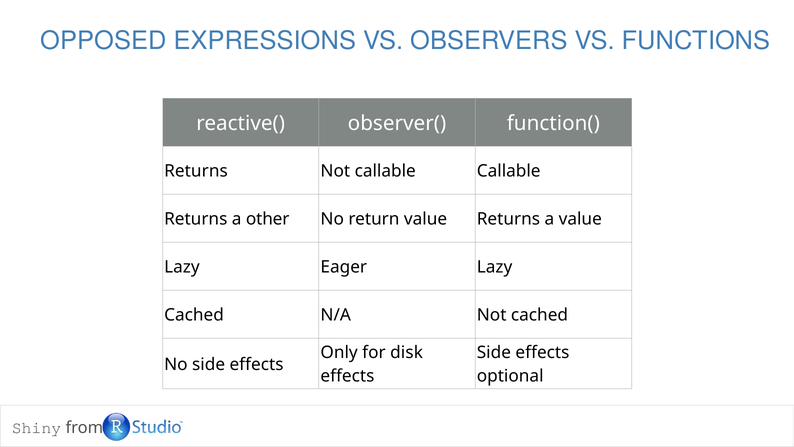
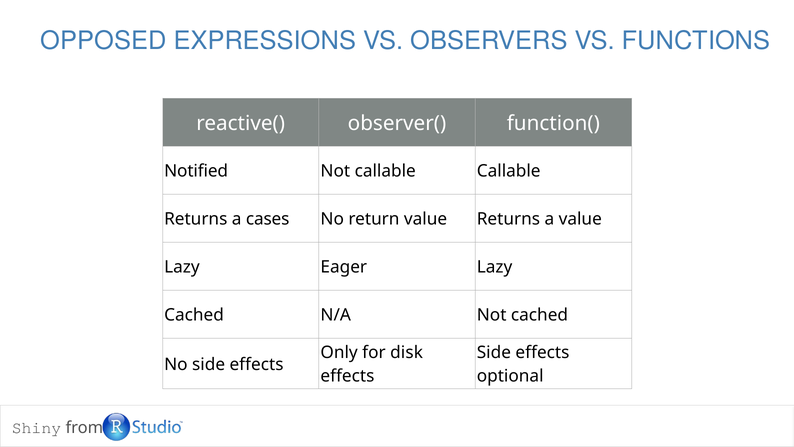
Returns: Returns -> Notified (196, 171)
other: other -> cases (268, 219)
